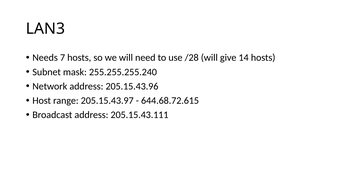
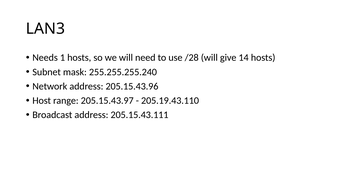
7: 7 -> 1 (63, 58)
644.68.72.615: 644.68.72.615 -> 205.19.43.110 (170, 101)
